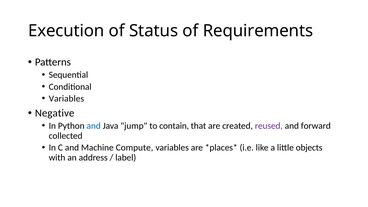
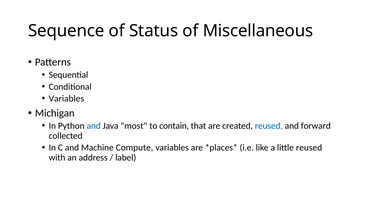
Execution: Execution -> Sequence (66, 31)
Requirements: Requirements -> Miscellaneous (258, 31)
Negative: Negative -> Michigan (55, 113)
jump: jump -> most (134, 126)
reused colour: purple -> blue (269, 126)
little objects: objects -> reused (309, 148)
